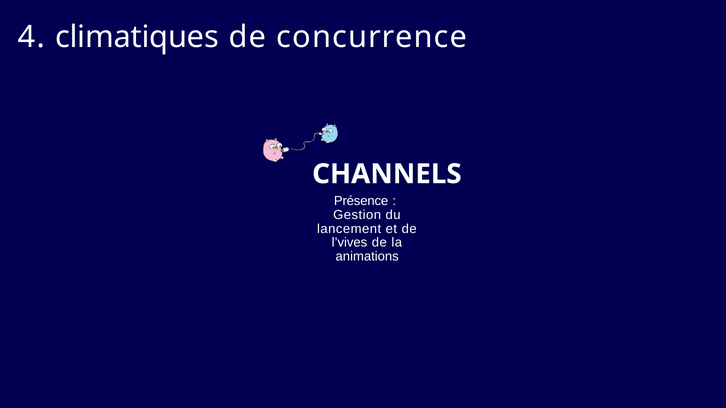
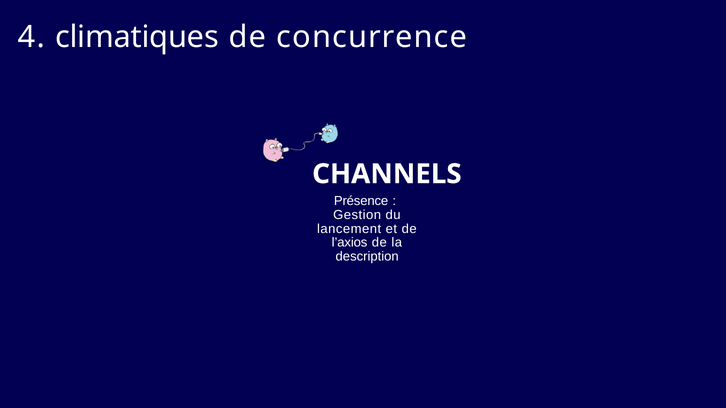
l’vives: l’vives -> l’axios (350, 243)
animations: animations -> description (367, 257)
